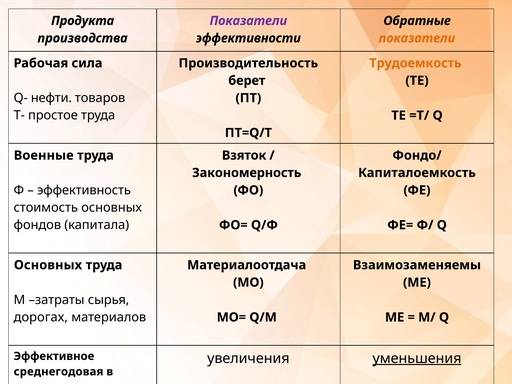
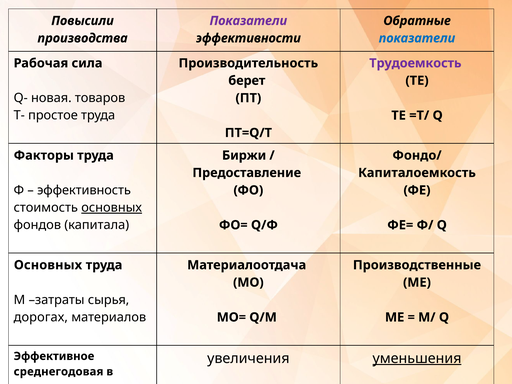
Продукта: Продукта -> Повысили (83, 21)
показатели colour: orange -> blue (417, 38)
Трудоемкость colour: orange -> purple (415, 63)
нефти: нефти -> новая (51, 98)
Военные: Военные -> Факторы (44, 155)
Взяток: Взяток -> Биржи (244, 155)
Закономерность: Закономерность -> Предоставление (247, 173)
основных underline: none -> present (112, 208)
Взаимозаменяемы: Взаимозаменяемы -> Производственные (417, 265)
